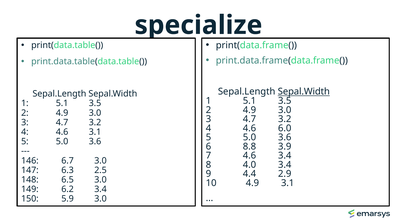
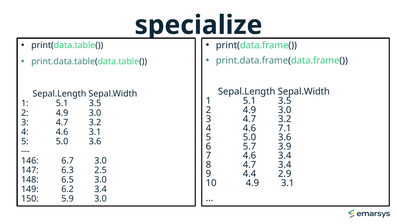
Sepal.Width underline: present -> none (304, 91)
6.0: 6.0 -> 7.1 (285, 128)
8.8: 8.8 -> 5.7 (249, 146)
8 4.0: 4.0 -> 4.7 (249, 164)
